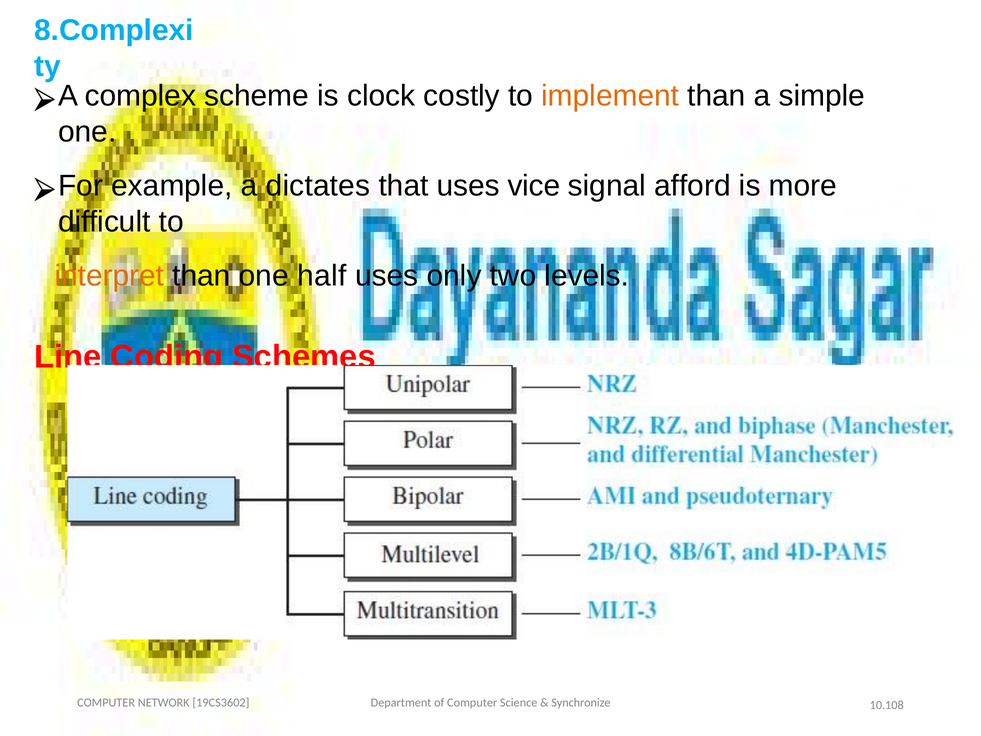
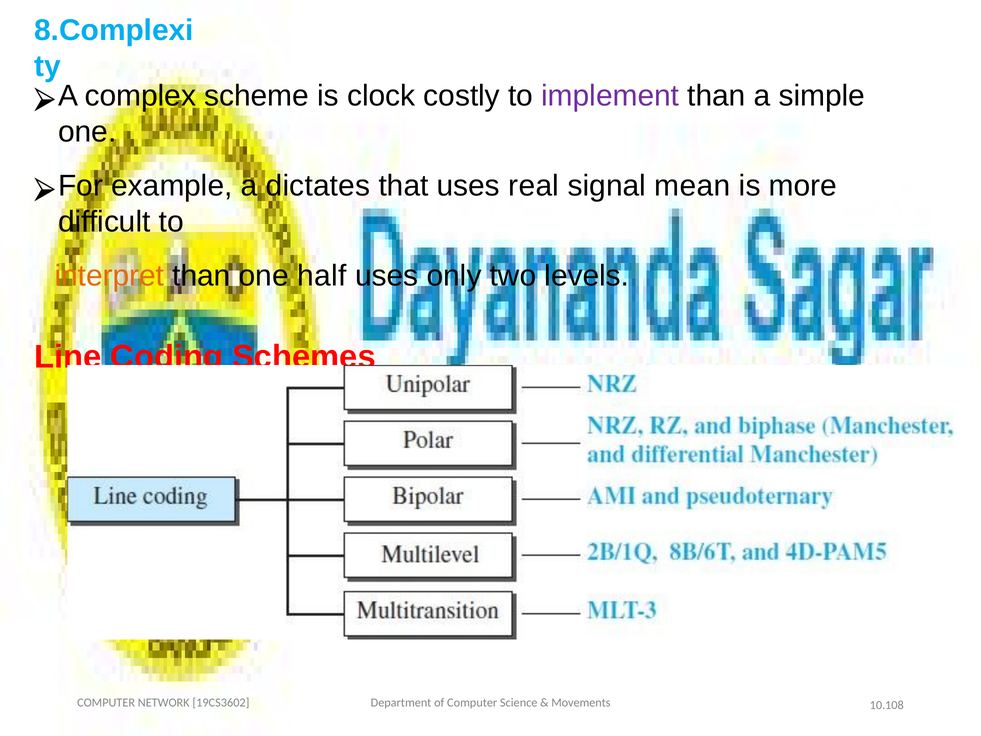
implement colour: orange -> purple (610, 96)
vice: vice -> real (534, 186)
afford: afford -> mean (692, 186)
Synchronize: Synchronize -> Movements (581, 702)
